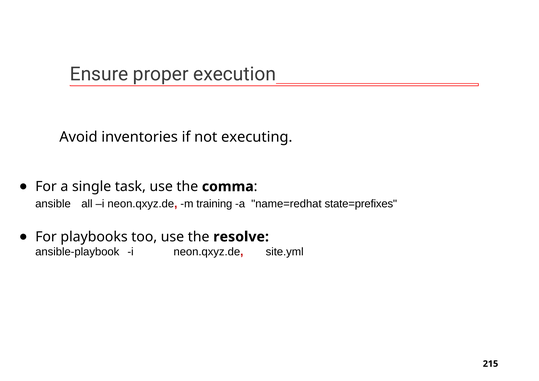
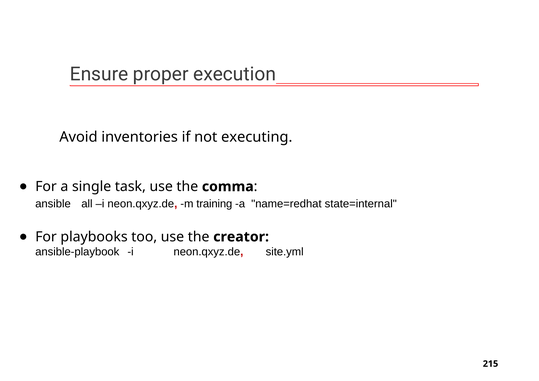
state=prefixes: state=prefixes -> state=internal (361, 204)
resolve: resolve -> creator (241, 237)
